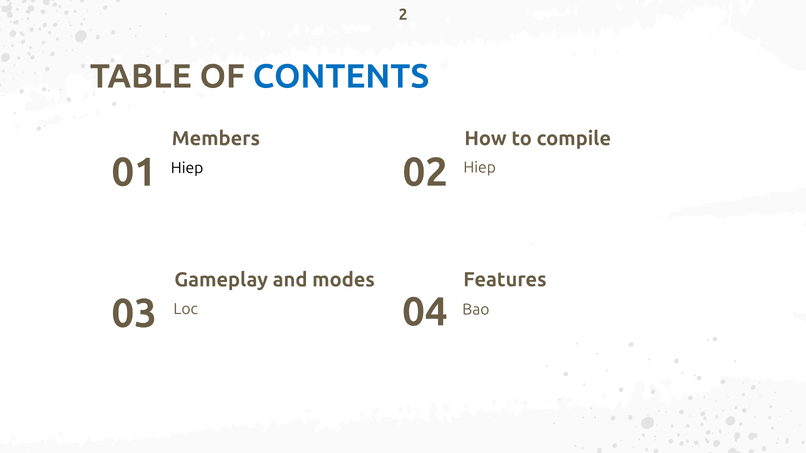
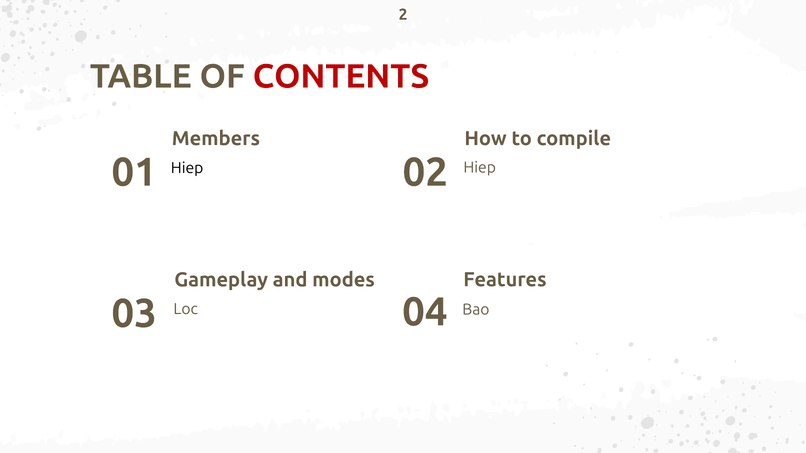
CONTENTS colour: blue -> red (341, 77)
